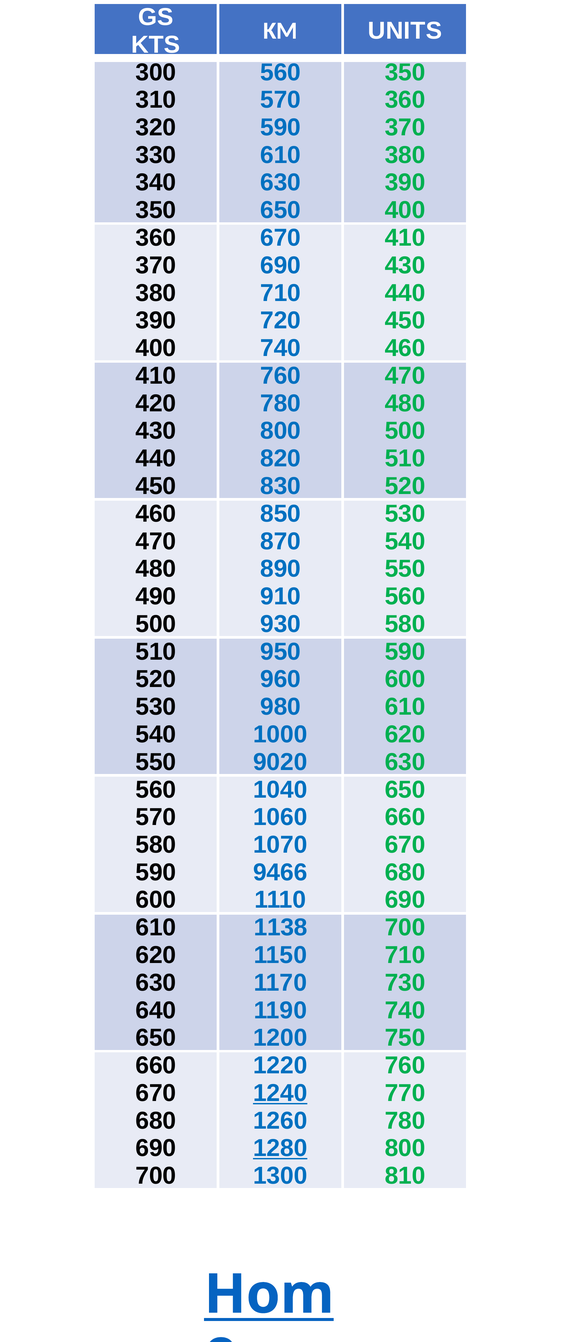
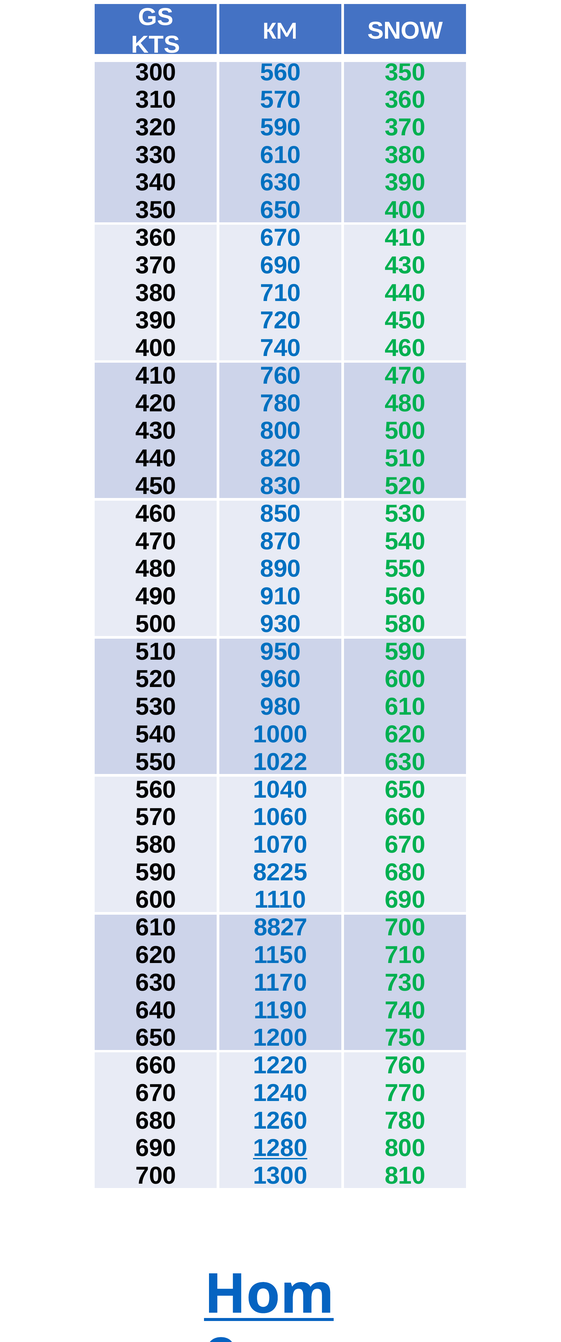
UNITS: UNITS -> SNOW (405, 31)
9020: 9020 -> 1022 (280, 762)
9466: 9466 -> 8225 (280, 872)
1138: 1138 -> 8827 (281, 928)
1240 underline: present -> none (280, 1093)
